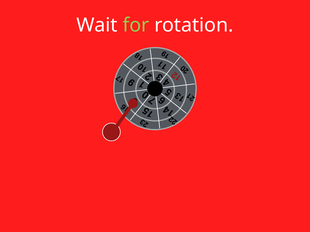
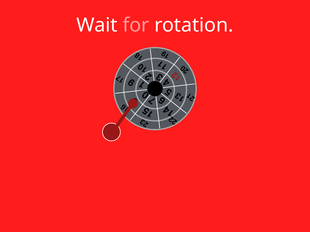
for colour: light green -> pink (136, 25)
